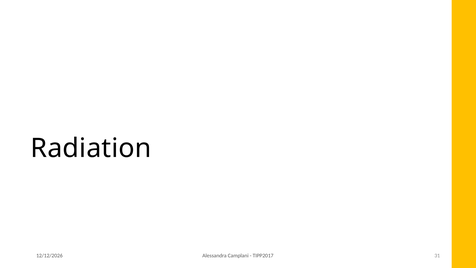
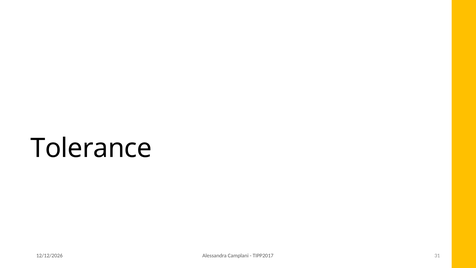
Radiation: Radiation -> Tolerance (91, 148)
